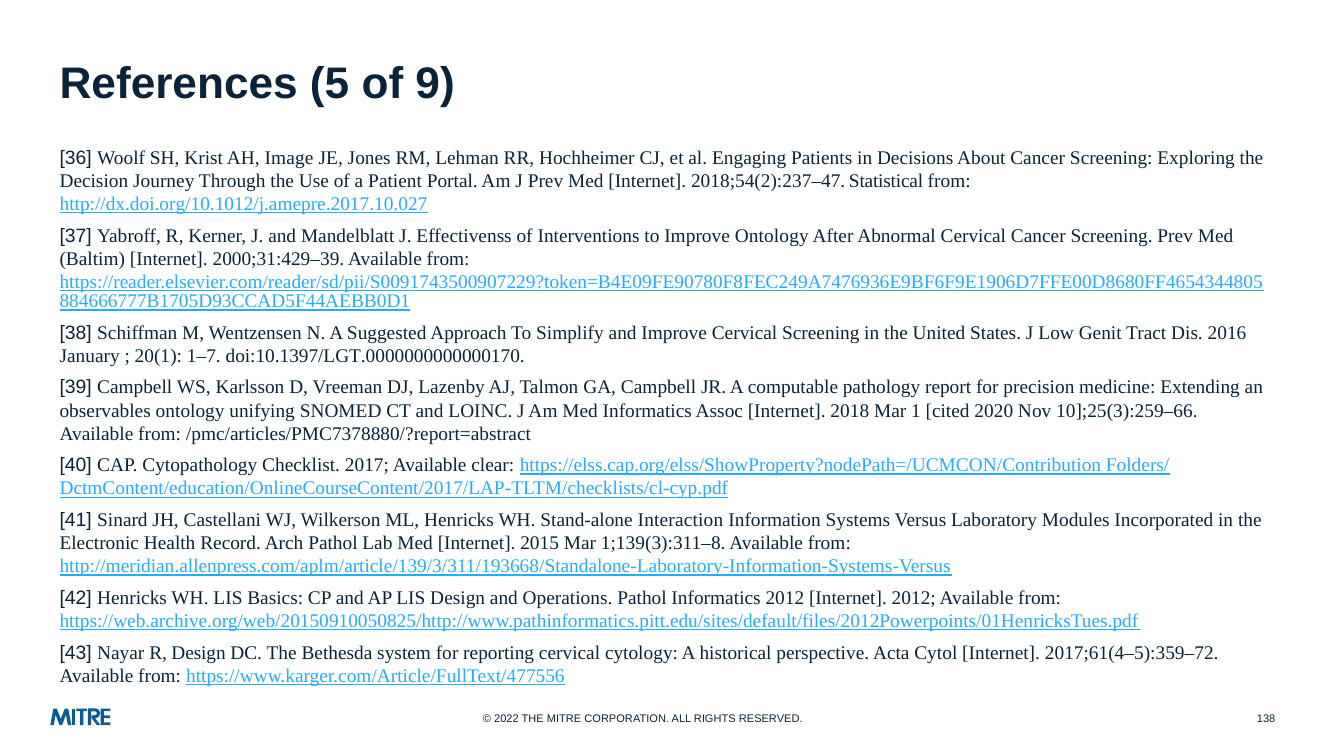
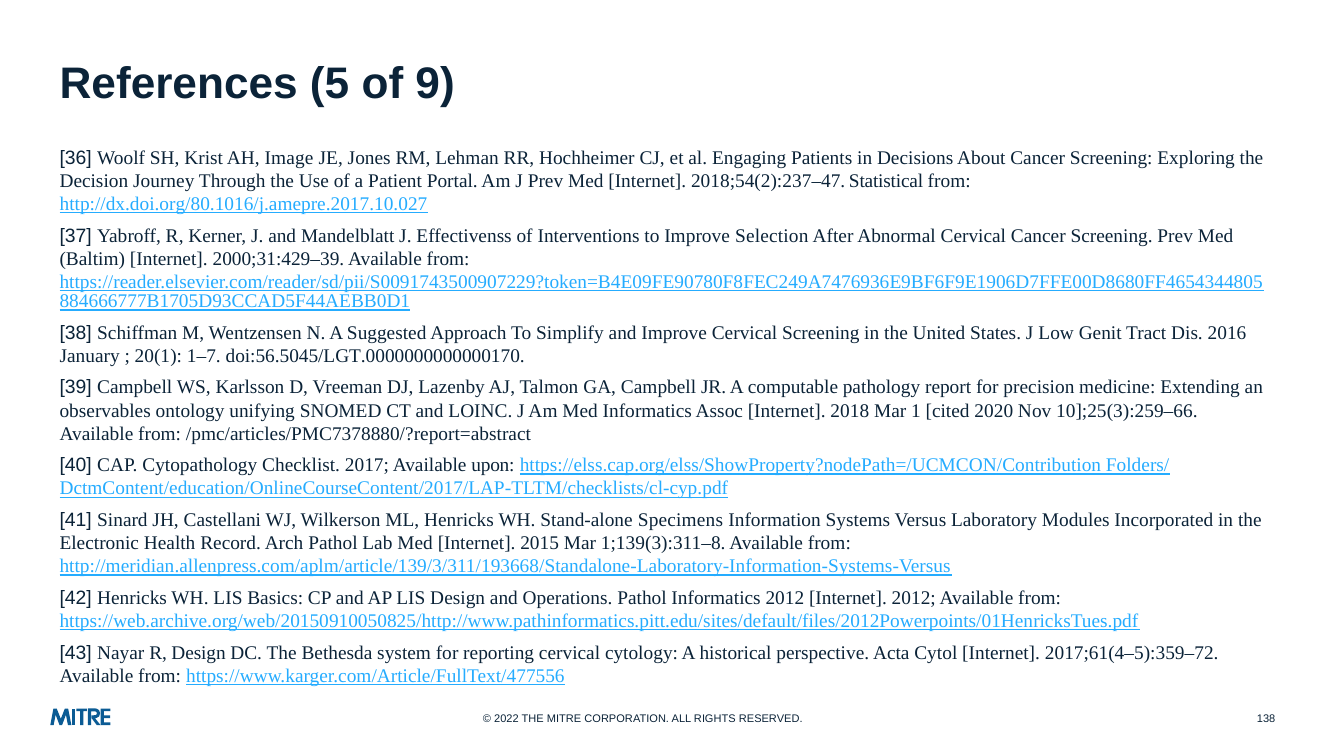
http://dx.doi.org/10.1012/j.amepre.2017.10.027: http://dx.doi.org/10.1012/j.amepre.2017.10.027 -> http://dx.doi.org/80.1016/j.amepre.2017.10.027 (243, 204)
Improve Ontology: Ontology -> Selection (772, 236)
doi:10.1397/LGT.0000000000000170: doi:10.1397/LGT.0000000000000170 -> doi:56.5045/LGT.0000000000000170 (375, 356)
clear: clear -> upon (493, 466)
Interaction: Interaction -> Specimens (680, 520)
